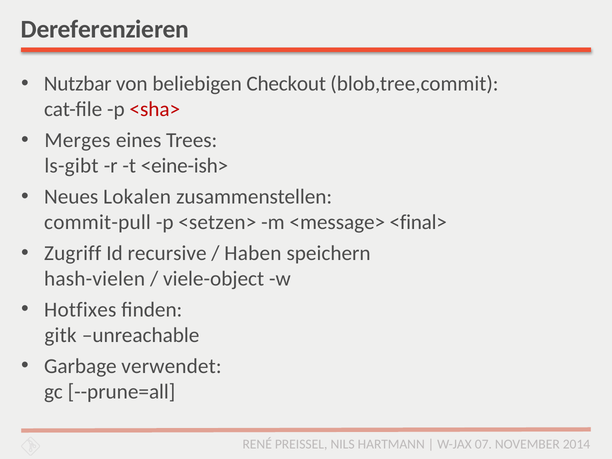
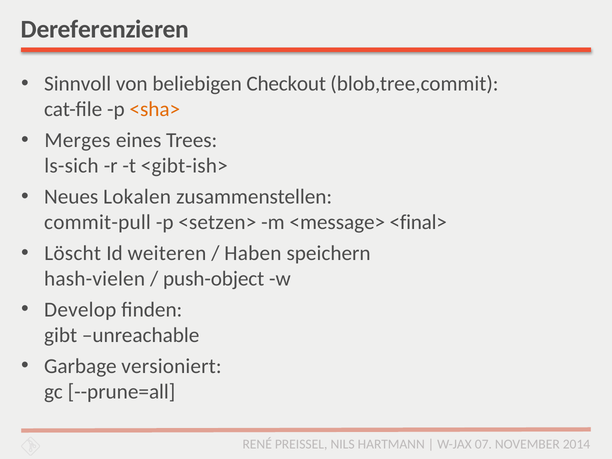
Nutzbar: Nutzbar -> Sinnvoll (78, 84)
<sha> colour: red -> orange (155, 109)
ls-gibt: ls-gibt -> ls-sich (71, 166)
<eine-ish>: <eine-ish> -> <gibt-ish> (184, 166)
Zugriff: Zugriff -> Löscht (73, 253)
recursive: recursive -> weiteren (167, 253)
viele-object: viele-object -> push-object (214, 279)
Hotfixes: Hotfixes -> Develop (80, 310)
gitk: gitk -> gibt (61, 335)
verwendet: verwendet -> versioniert (171, 366)
